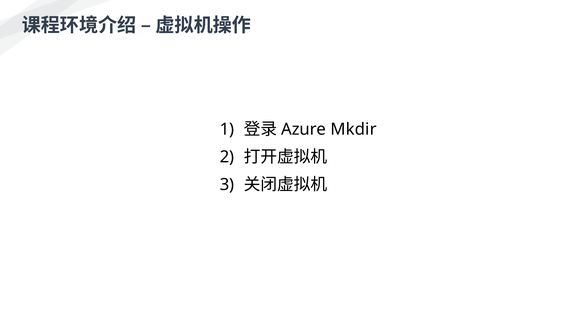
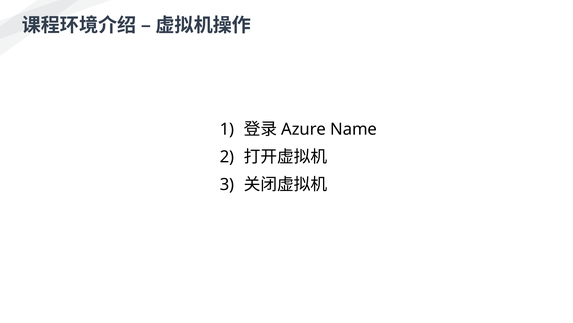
Mkdir: Mkdir -> Name (354, 129)
